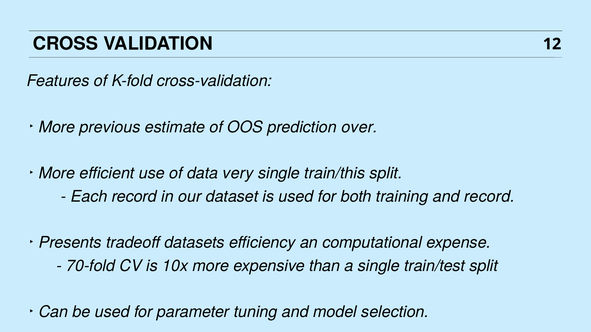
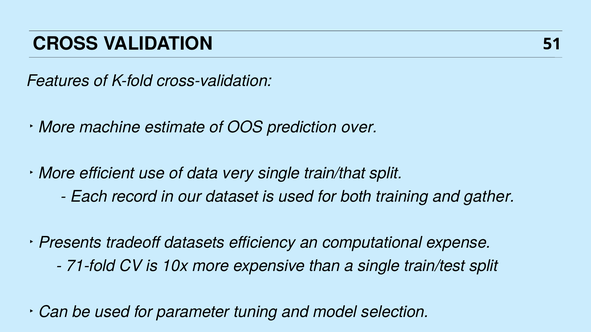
12: 12 -> 51 (552, 44)
previous: previous -> machine (110, 127)
train/this: train/this -> train/that (335, 173)
and record: record -> gather (490, 196)
70-fold: 70-fold -> 71-fold (91, 266)
